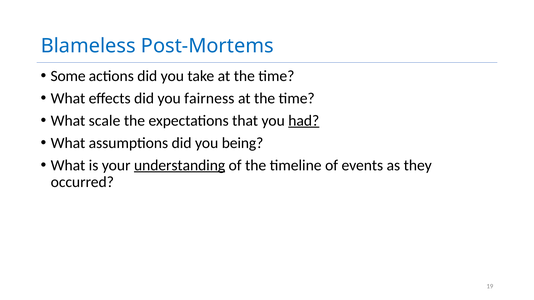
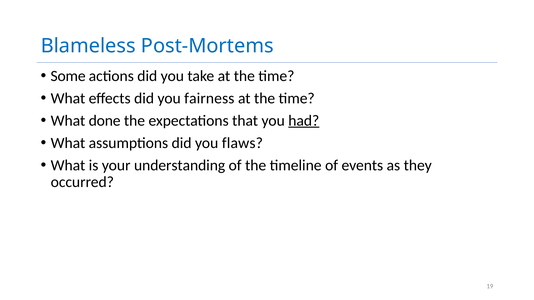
scale: scale -> done (105, 121)
being: being -> flaws (242, 143)
understanding underline: present -> none (180, 165)
